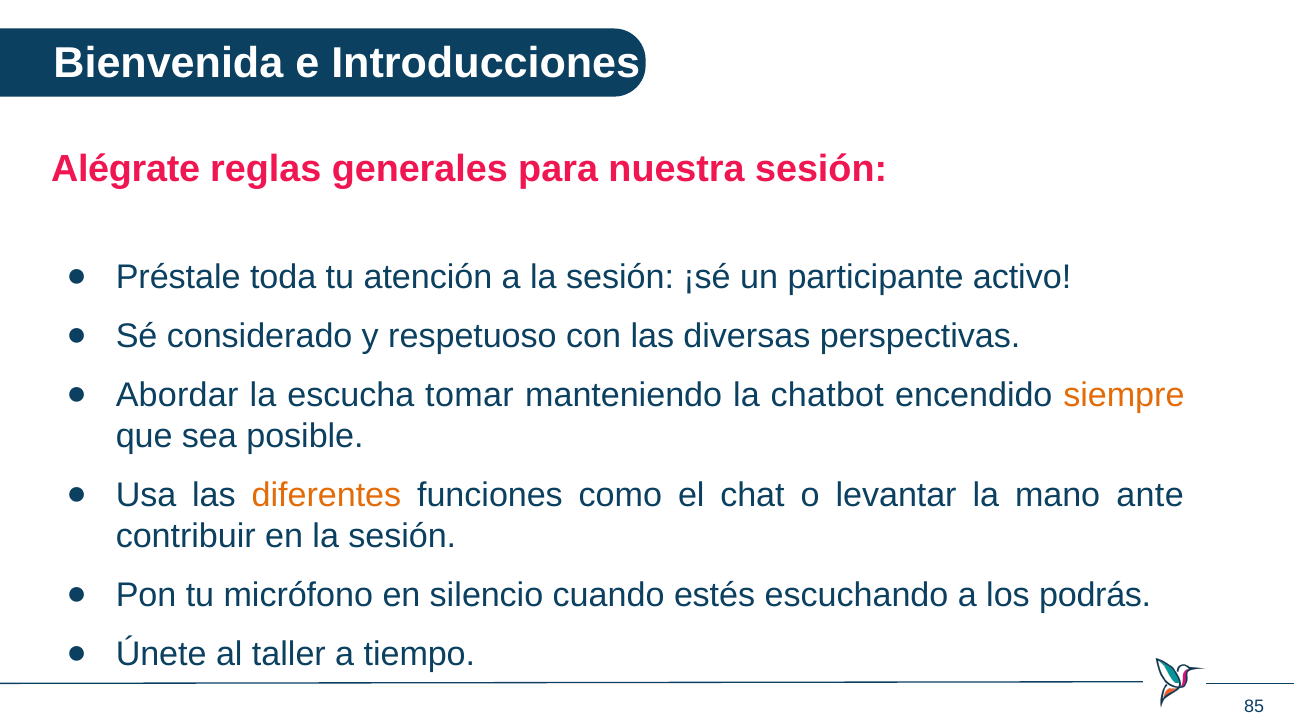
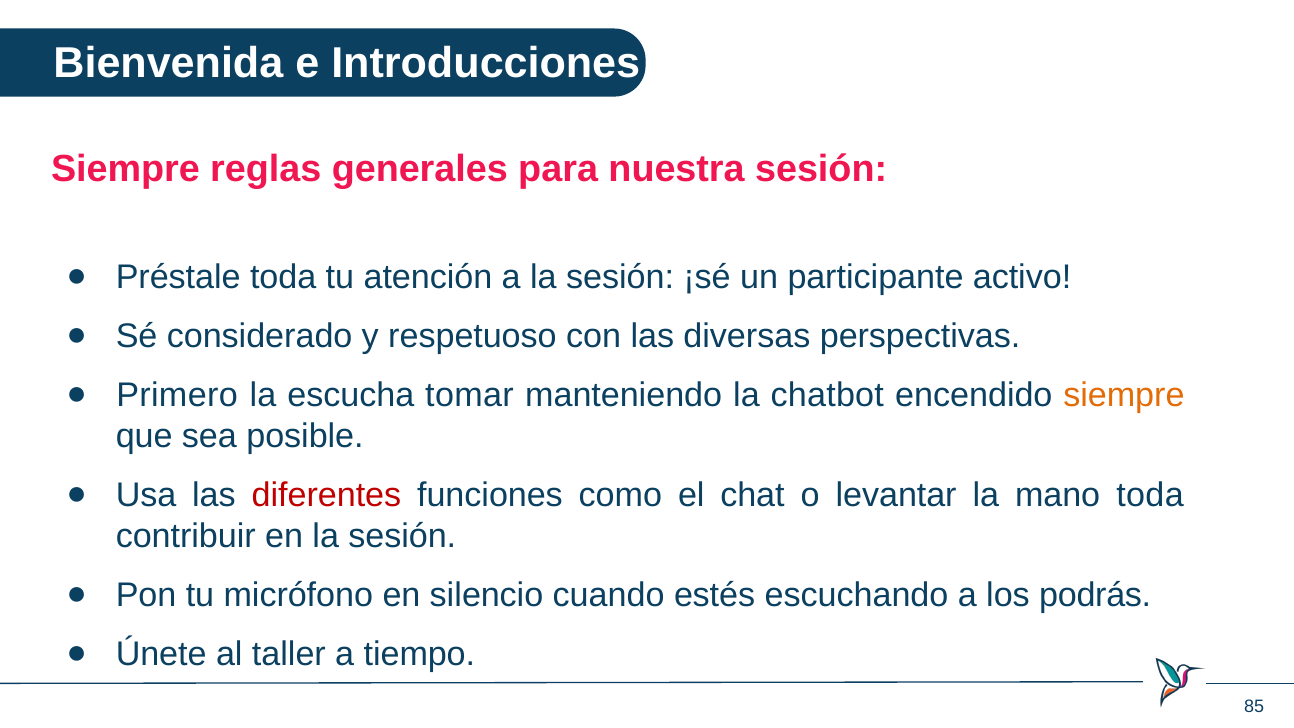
Alégrate: Alégrate -> Siempre (125, 169)
Abordar: Abordar -> Primero (177, 395)
diferentes colour: orange -> red (326, 495)
mano ante: ante -> toda (1150, 495)
